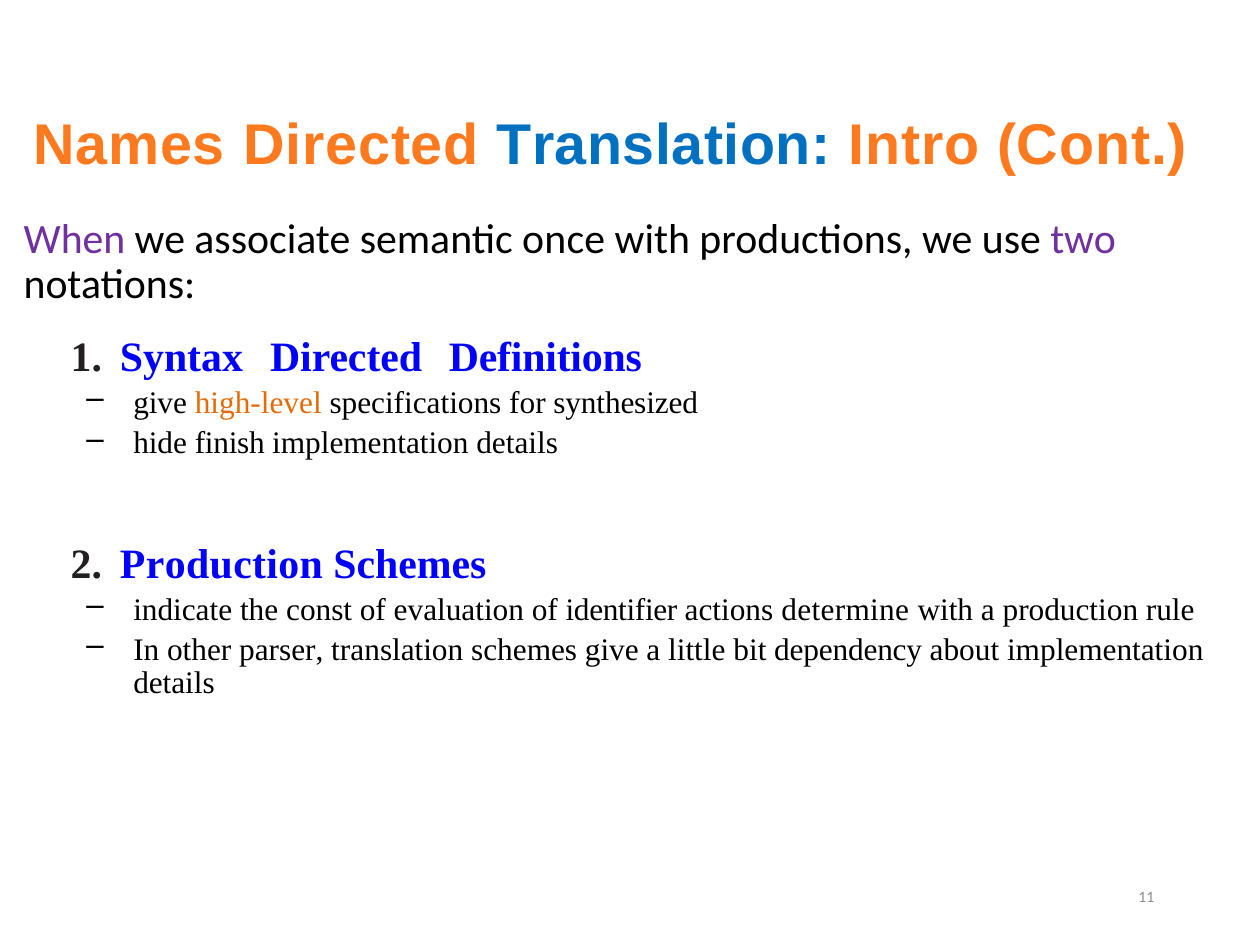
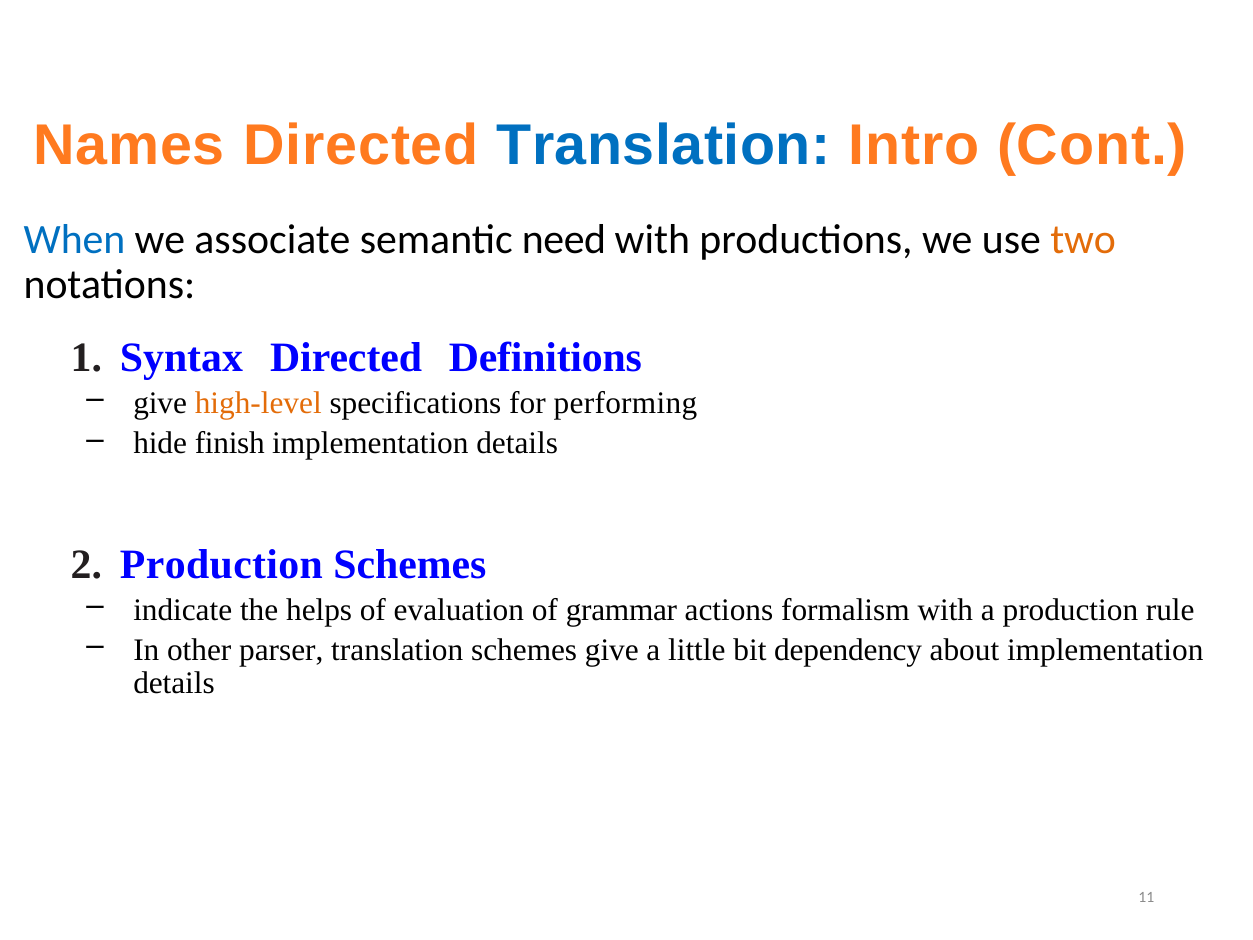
When colour: purple -> blue (74, 239)
once: once -> need (564, 239)
two colour: purple -> orange (1083, 239)
synthesized: synthesized -> performing (625, 403)
const: const -> helps (319, 610)
identifier: identifier -> grammar (621, 610)
determine: determine -> formalism (845, 610)
